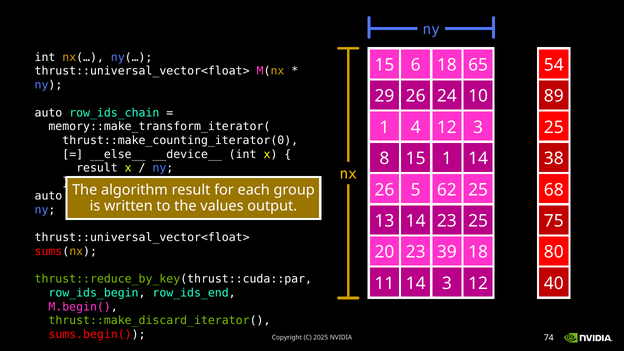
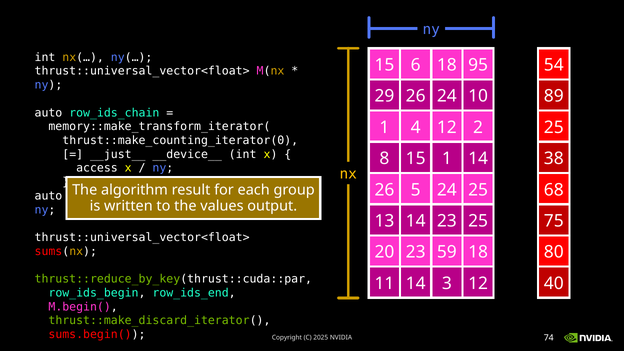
65: 65 -> 95 (478, 65)
12 3: 3 -> 2 (478, 127)
__else__: __else__ -> __just__ (118, 154)
result: result -> access (97, 168)
5 62: 62 -> 24 (447, 190)
39: 39 -> 59 (447, 252)
